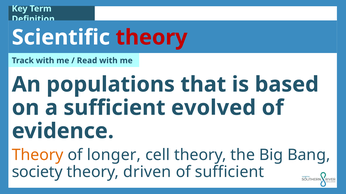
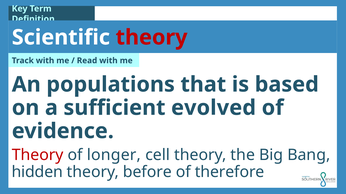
Theory colour: orange -> red (38, 155)
society: society -> hidden (37, 172)
driven: driven -> before (147, 172)
of sufficient: sufficient -> therefore (230, 172)
